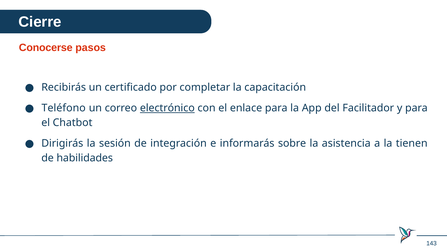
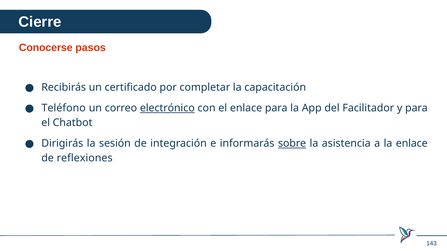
sobre underline: none -> present (292, 144)
la tienen: tienen -> enlace (412, 144)
habilidades: habilidades -> reflexiones (85, 158)
